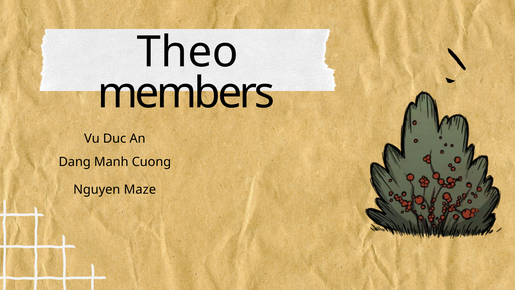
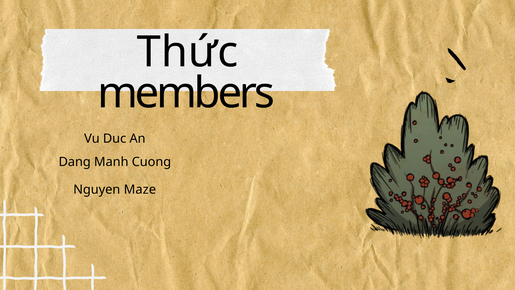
Theo: Theo -> Thức (188, 52)
